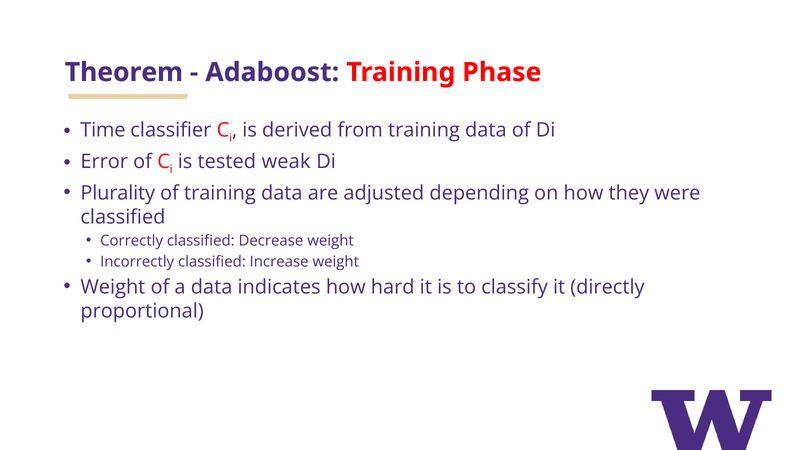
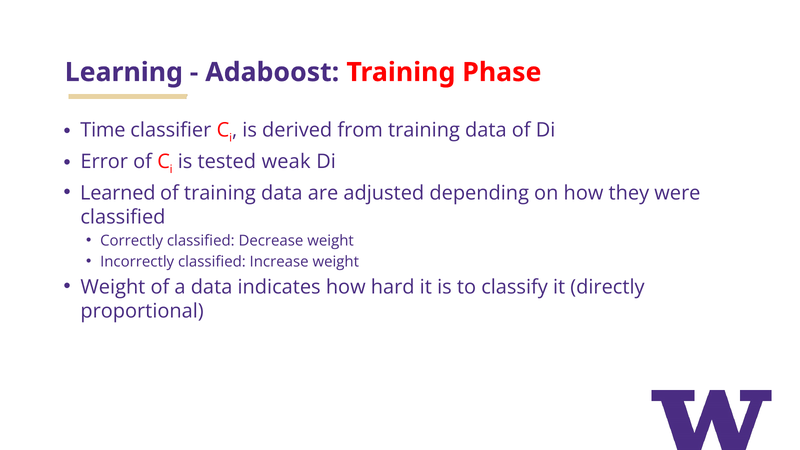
Theorem: Theorem -> Learning (124, 72)
Plurality: Plurality -> Learned (118, 193)
